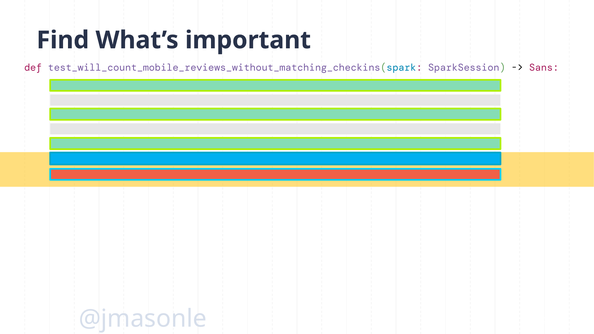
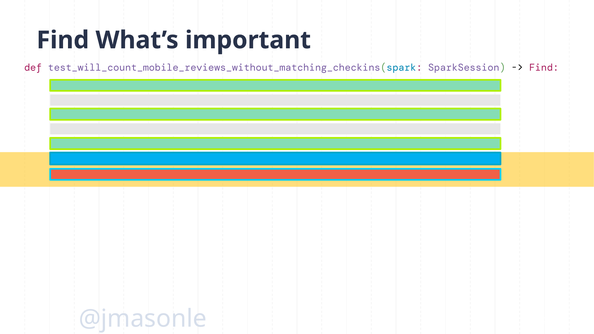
Sans: Sans -> Find (544, 68)
